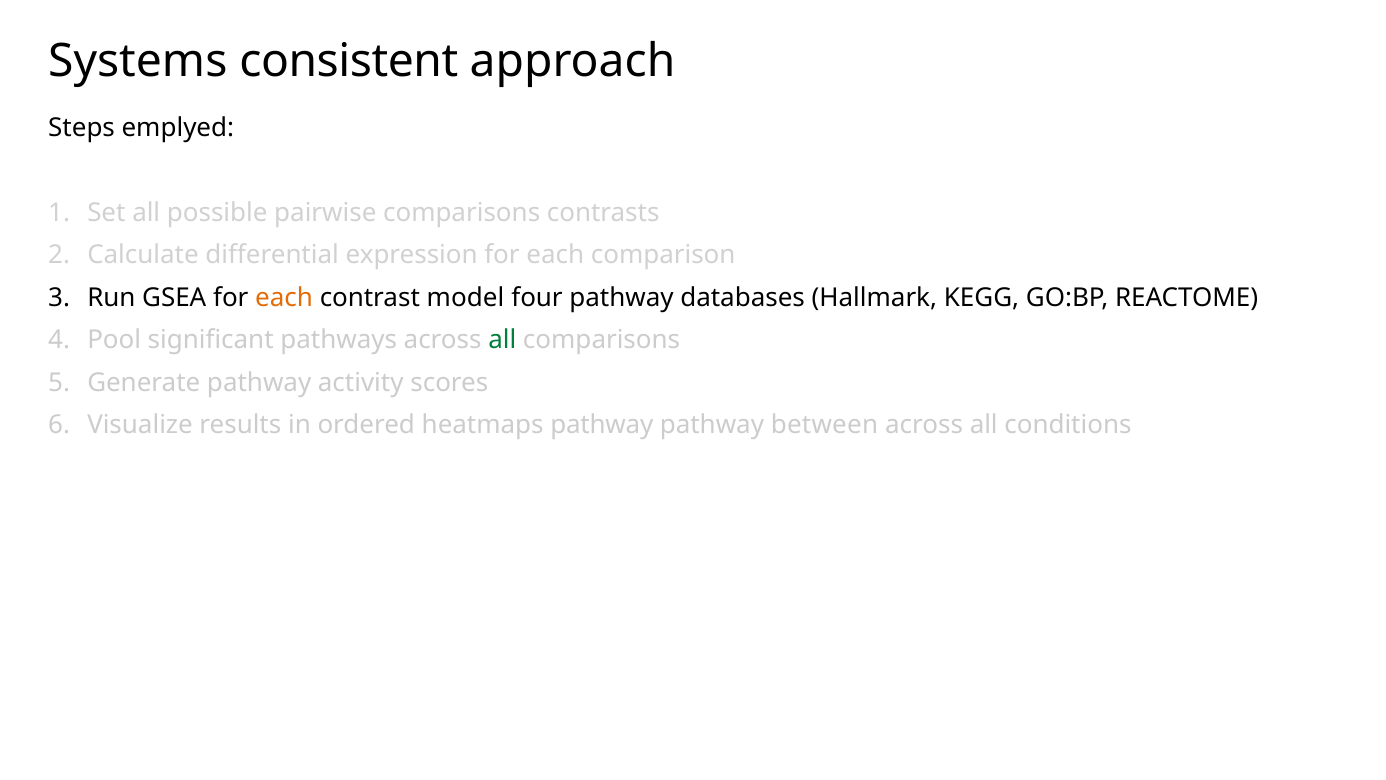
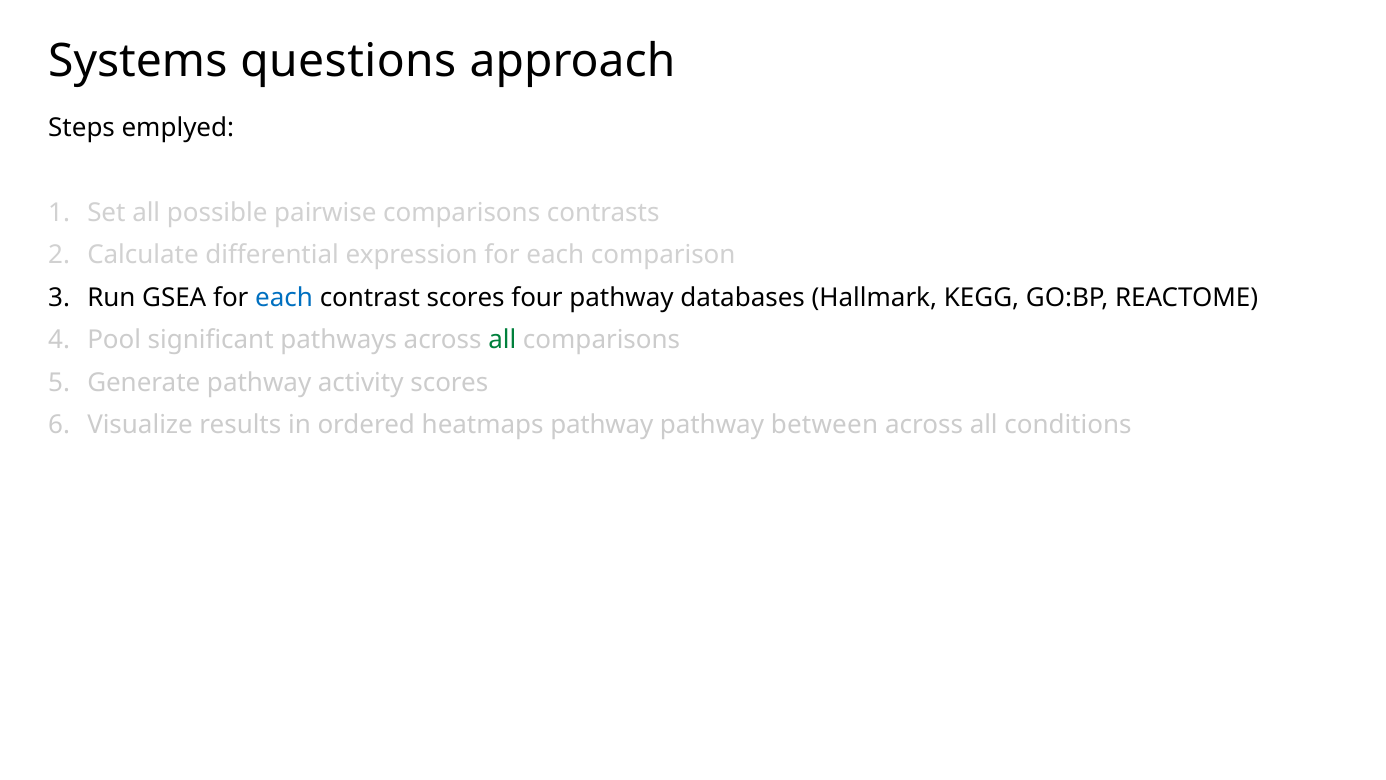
consistent: consistent -> questions (348, 61)
each colour: orange -> blue (284, 297)
contrast model: model -> scores (466, 297)
